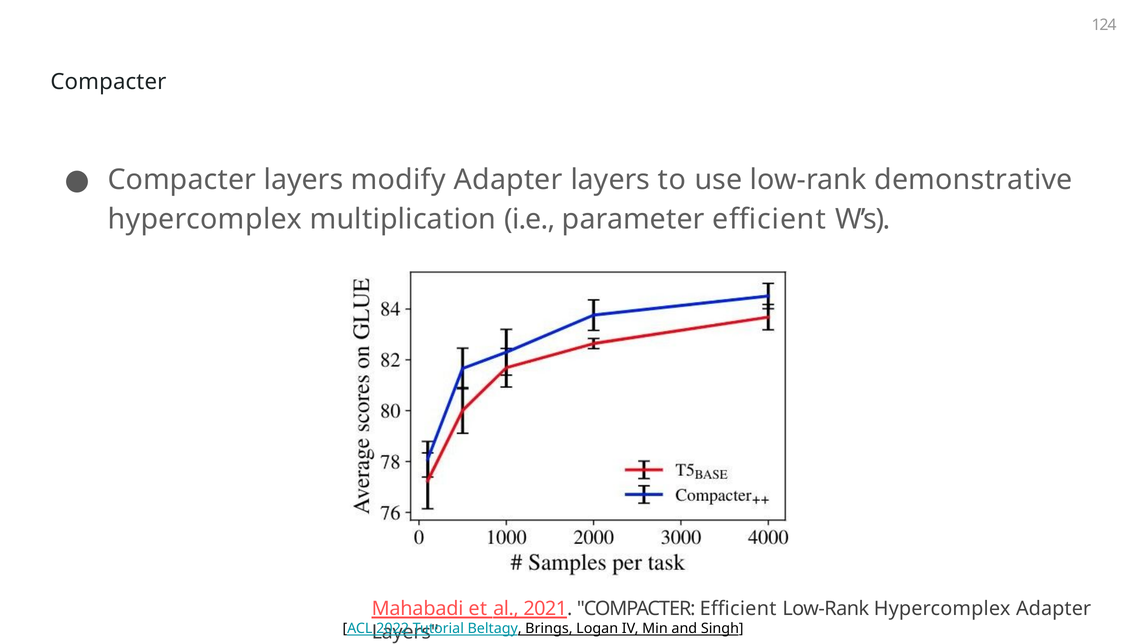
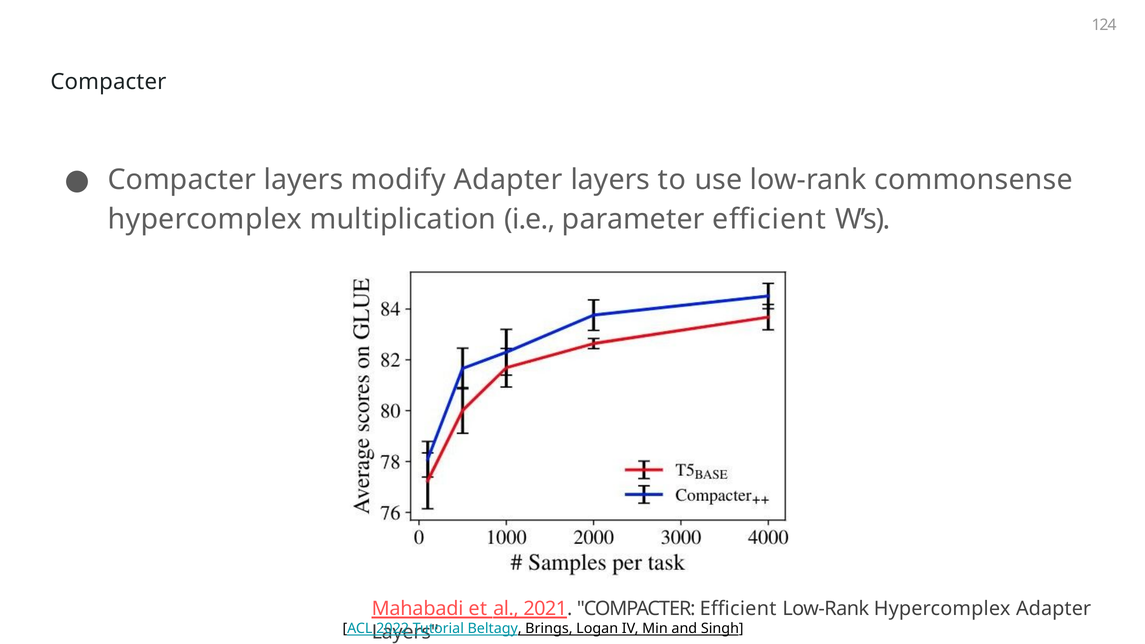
demonstrative: demonstrative -> commonsense (974, 180)
